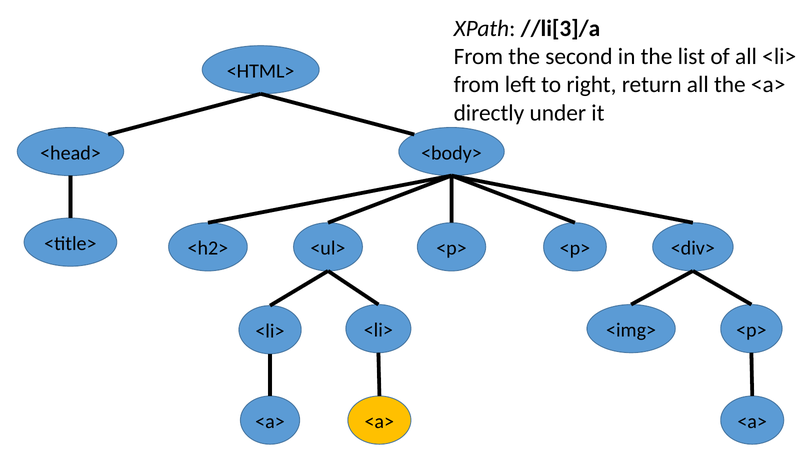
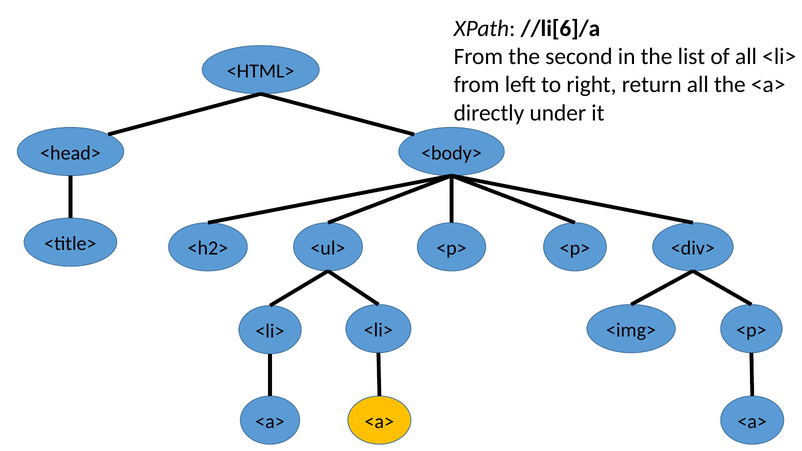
//li[3]/a: //li[3]/a -> //li[6]/a (560, 29)
